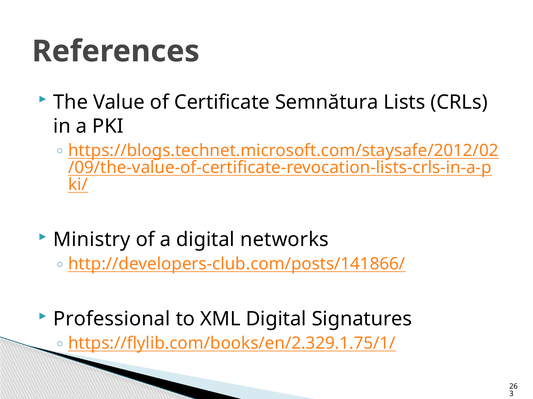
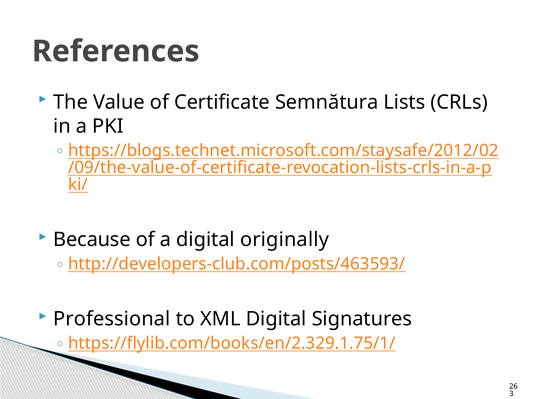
Ministry: Ministry -> Because (92, 240)
networks: networks -> originally (285, 240)
http://developers-club.com/posts/141866/: http://developers-club.com/posts/141866/ -> http://developers-club.com/posts/463593/ (237, 264)
